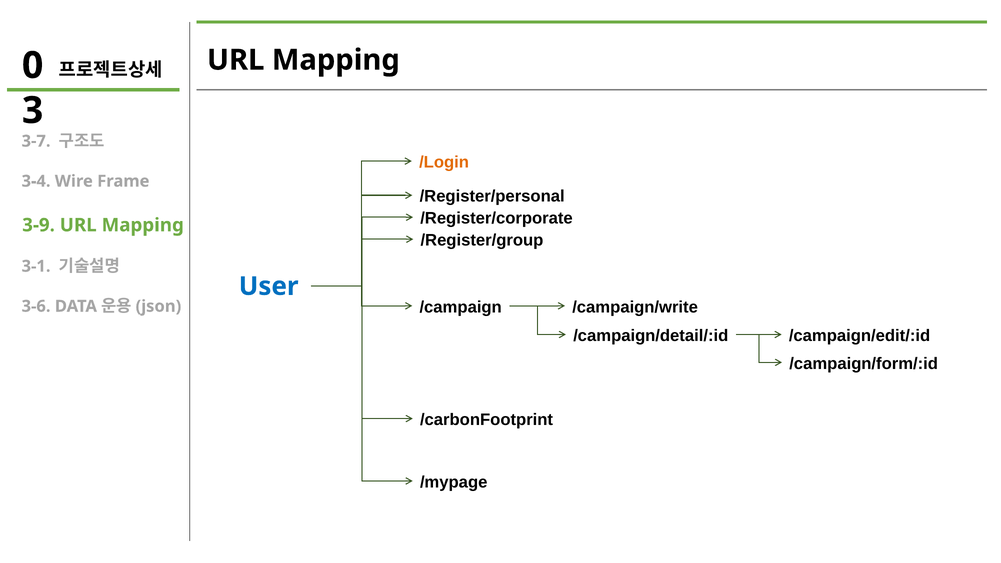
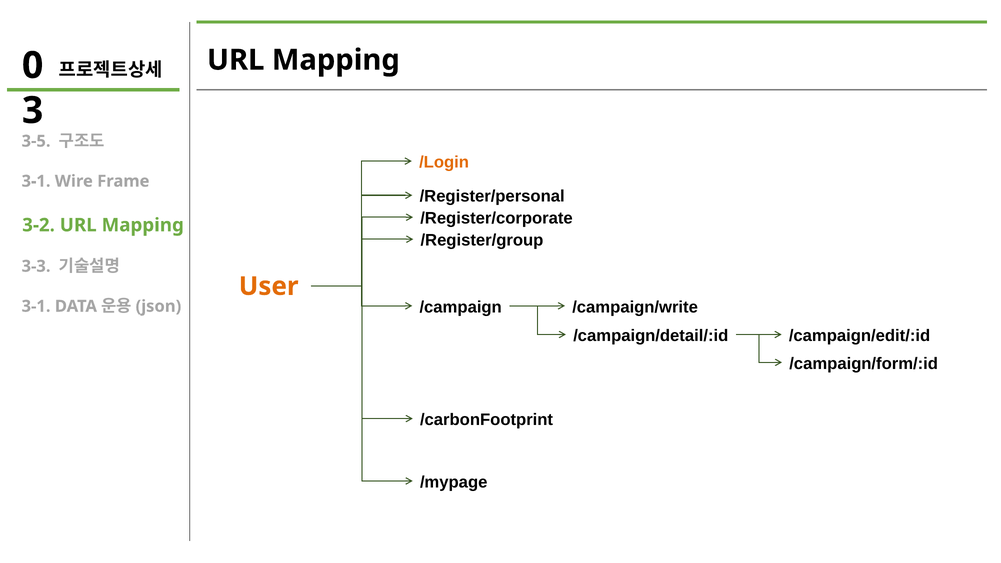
3-7: 3-7 -> 3-5 (36, 141)
3-4: 3-4 -> 3-1 (36, 181)
3-9: 3-9 -> 3-2 (39, 225)
3-1: 3-1 -> 3-3 (36, 266)
User colour: blue -> orange (269, 286)
3-6: 3-6 -> 3-1 (36, 306)
